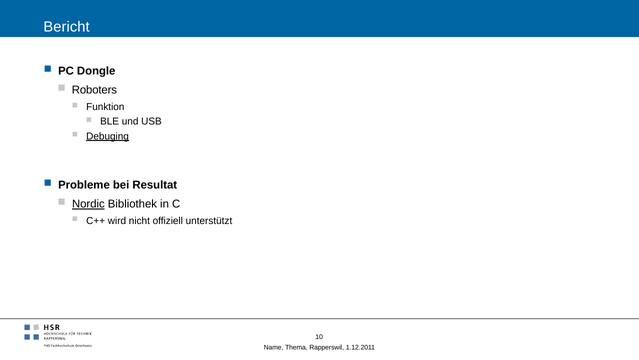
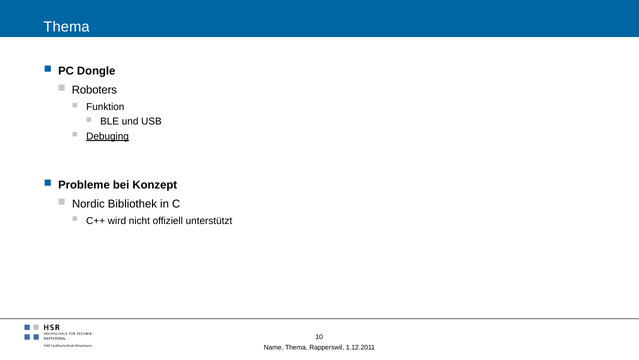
Bericht: Bericht -> Thema (67, 27)
Resultat: Resultat -> Konzept (155, 185)
Nordic underline: present -> none (88, 204)
